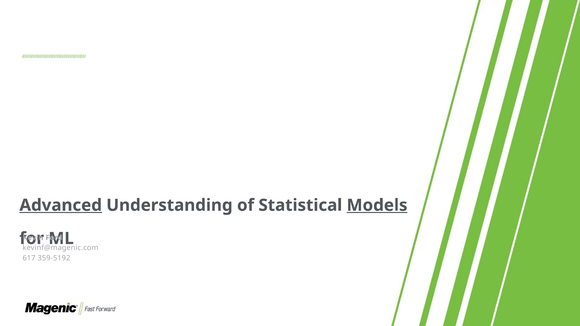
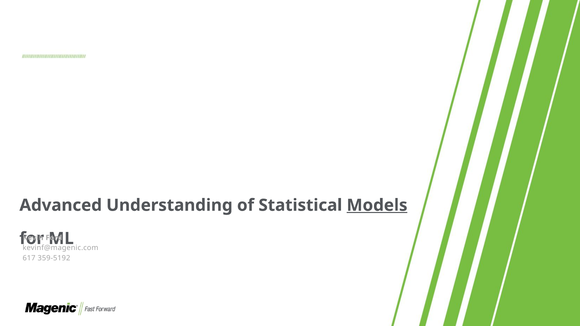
Advanced underline: present -> none (61, 205)
